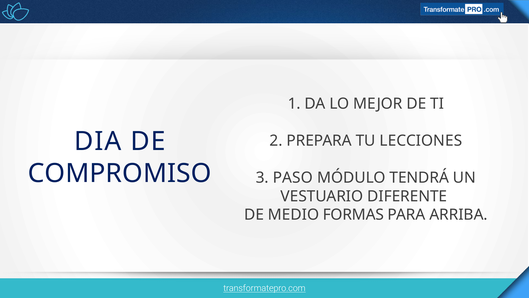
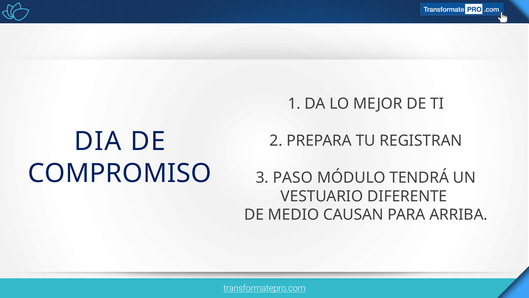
LECCIONES: LECCIONES -> REGISTRAN (421, 140)
FORMAS: FORMAS -> CAUSAN (353, 215)
